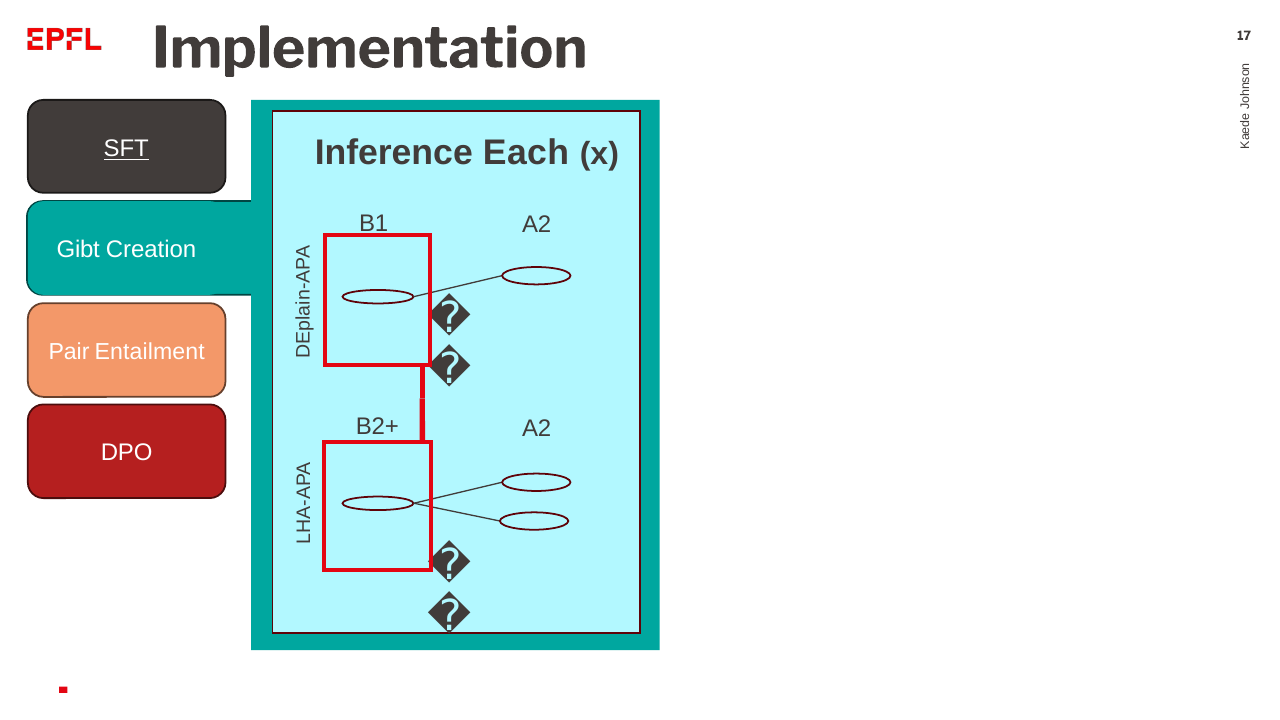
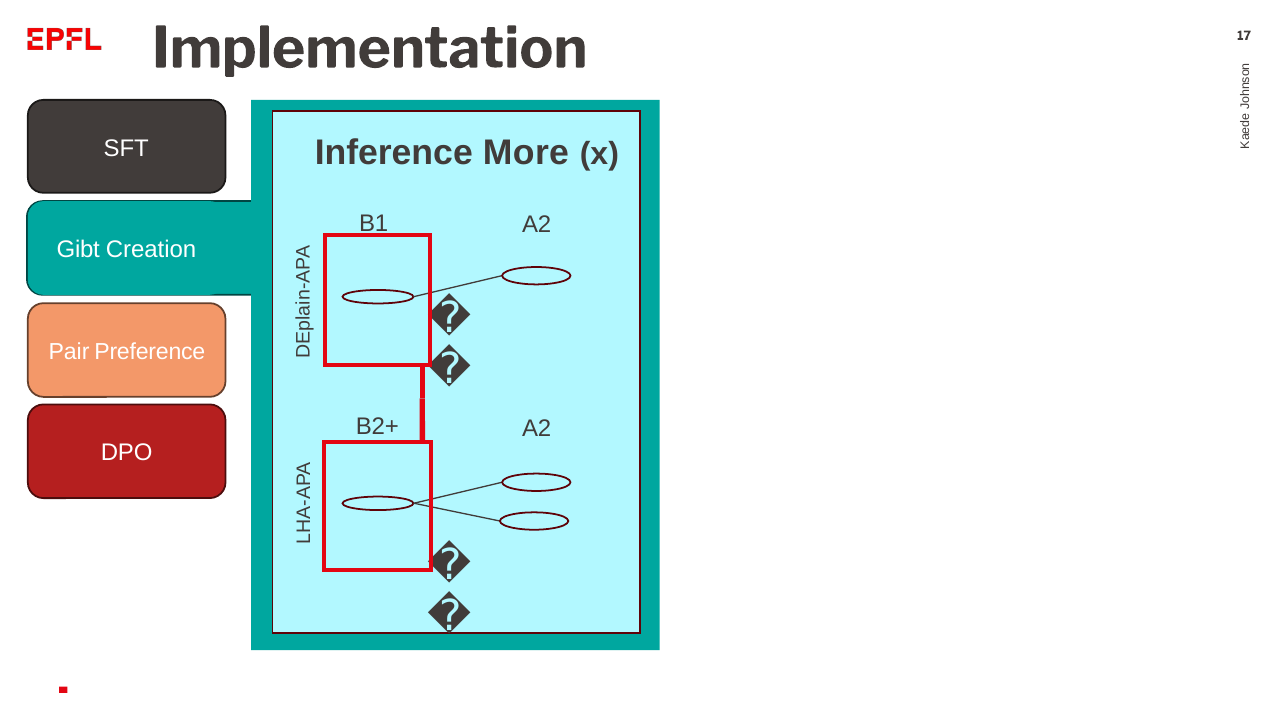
Each: Each -> More (526, 153)
SFT underline: present -> none (126, 149)
Entailment: Entailment -> Preference (150, 352)
